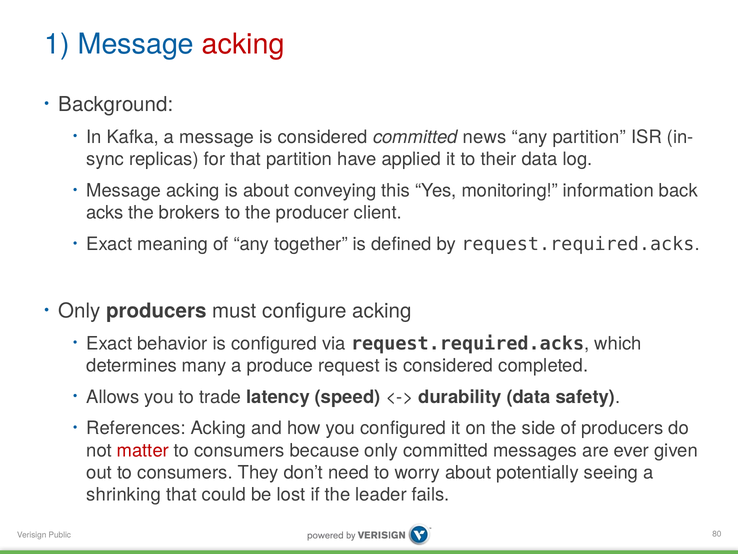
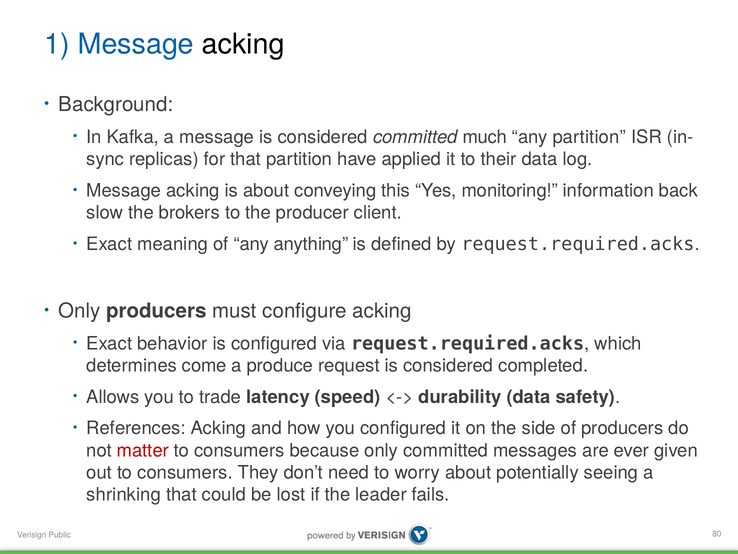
acking colour: red -> black (243, 44)
news: news -> much (485, 137)
acks: acks -> slow (105, 213)
together: together -> anything (311, 244)
many: many -> come (204, 365)
